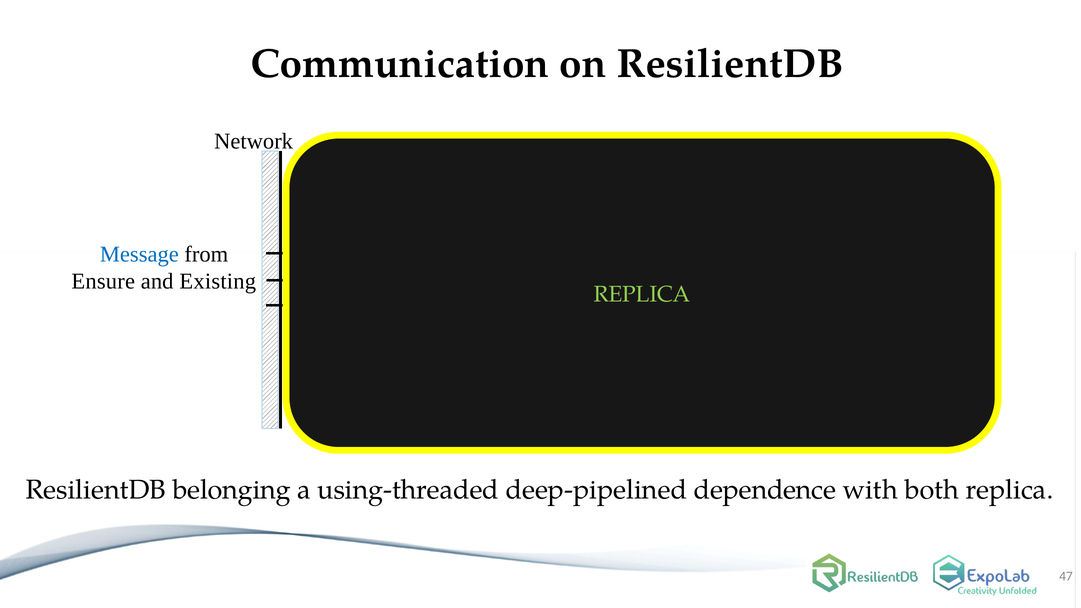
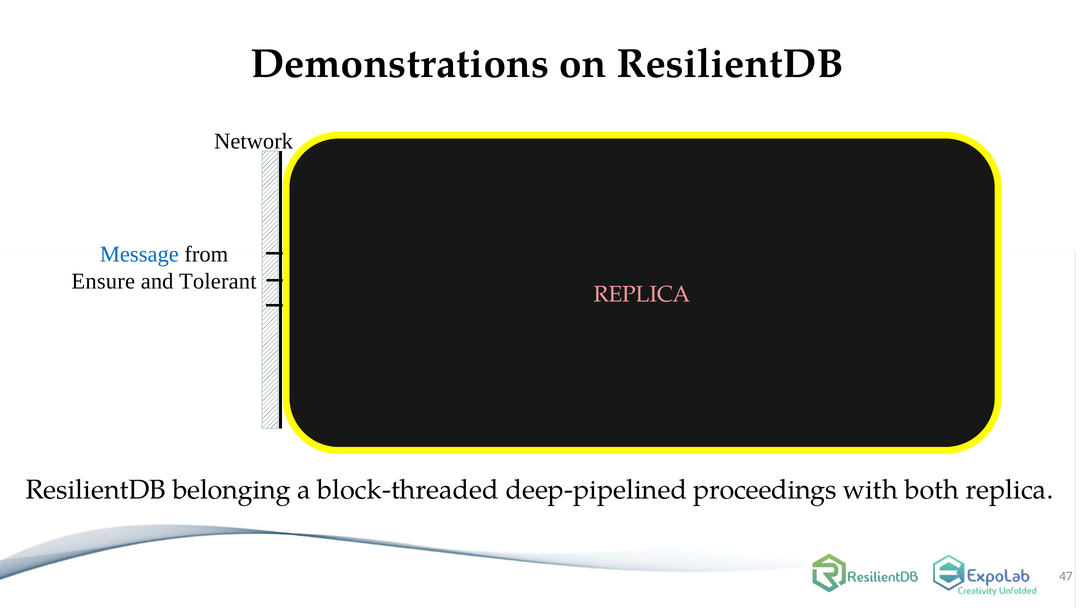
Communication: Communication -> Demonstrations (400, 64)
Existing: Existing -> Tolerant (218, 281)
REPLICA colour: light green -> pink (642, 294)
using-threaded: using-threaded -> block-threaded (408, 490)
dependence: dependence -> proceedings (765, 490)
